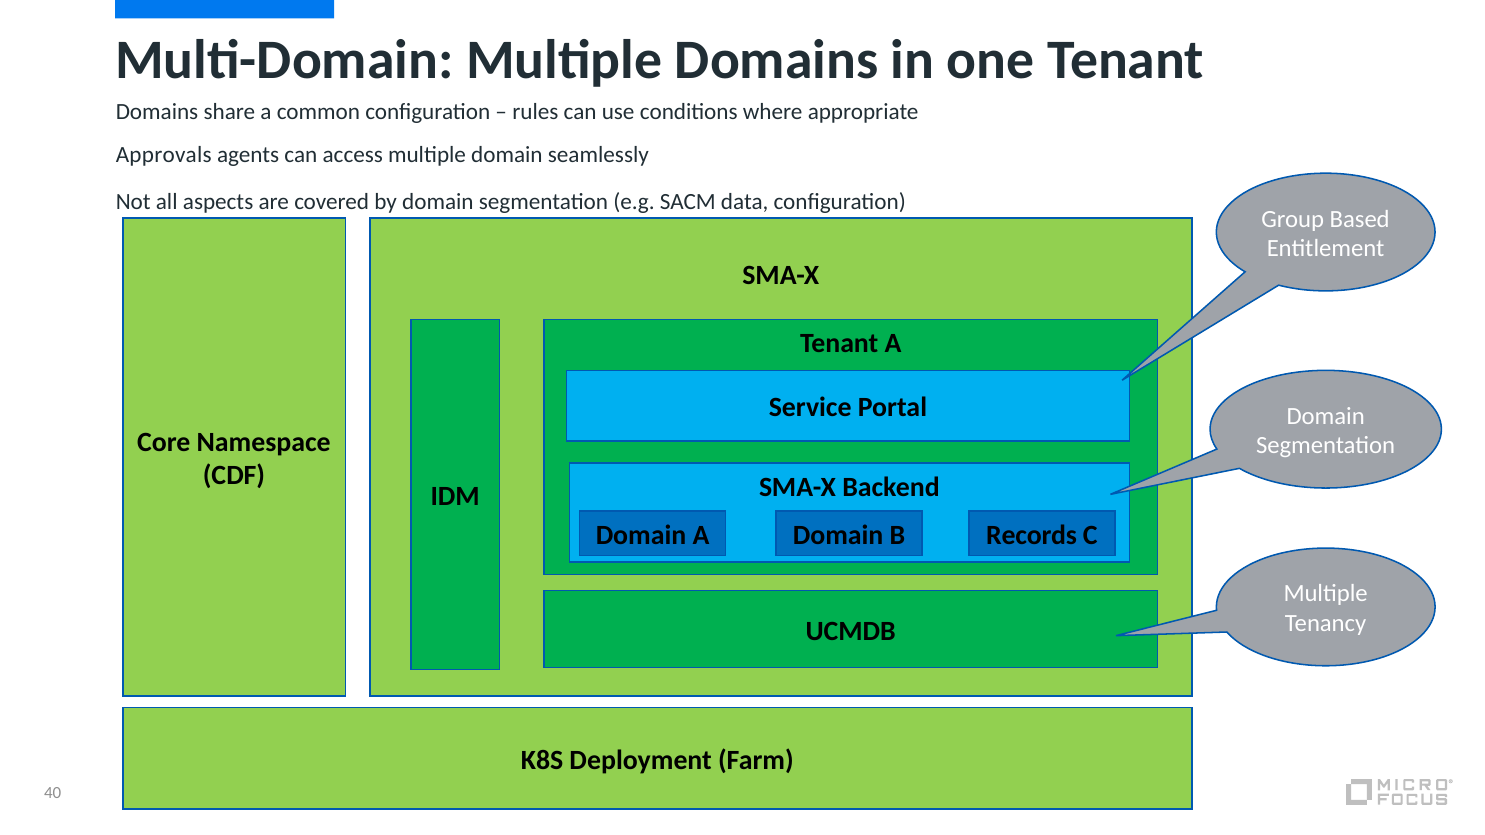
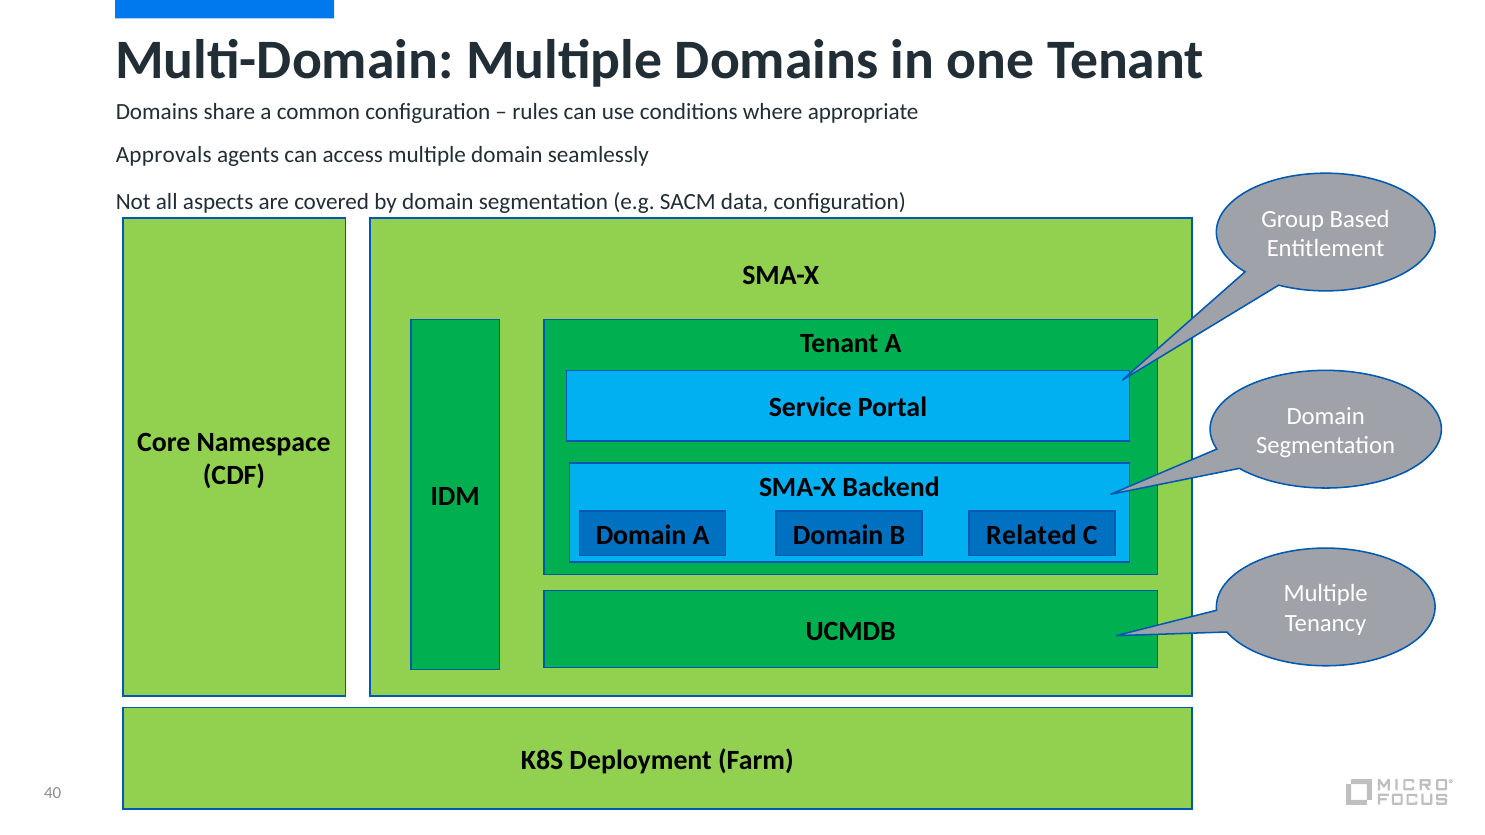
Records: Records -> Related (1031, 535)
